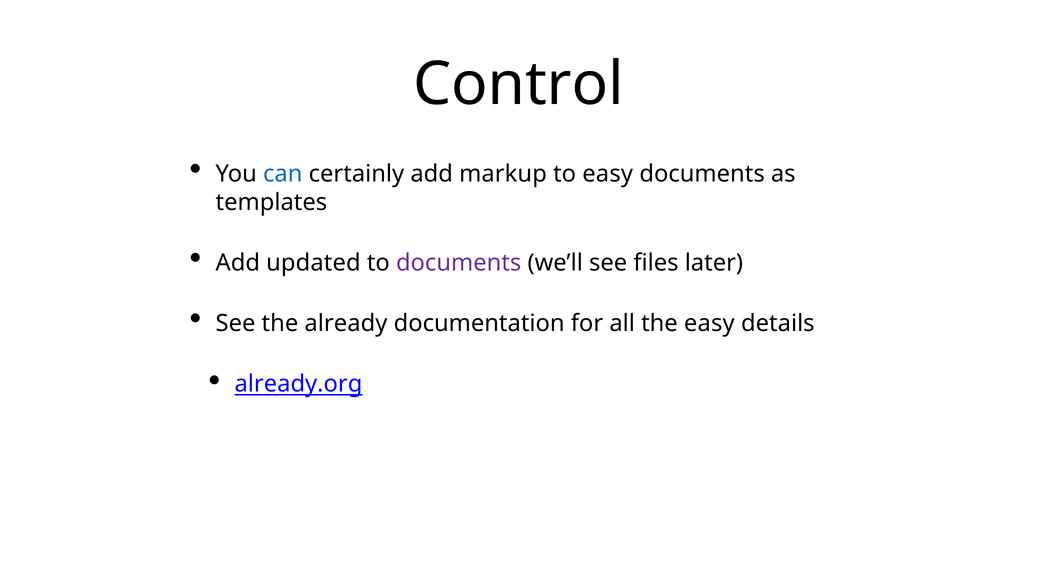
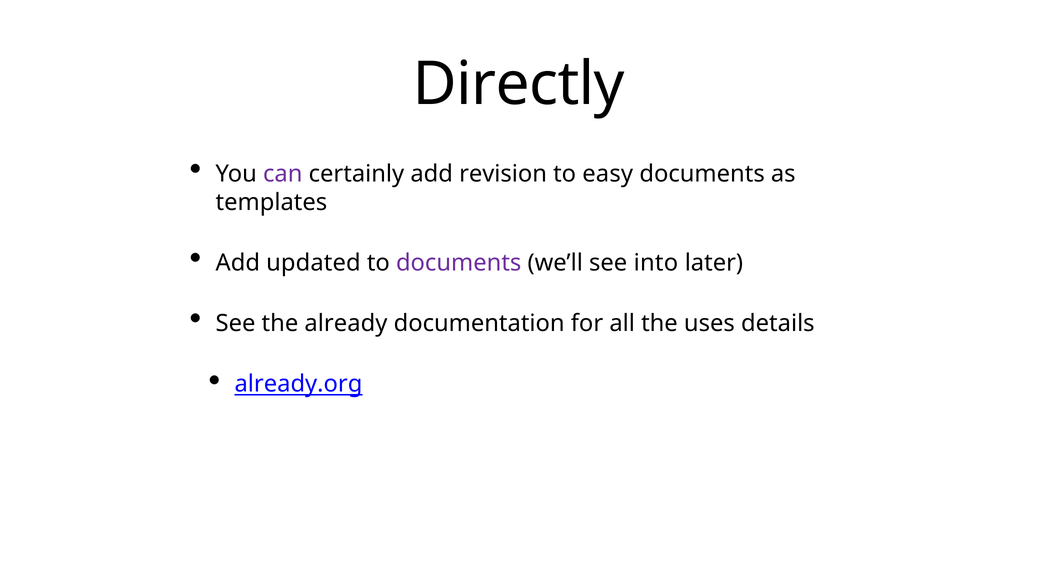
Control: Control -> Directly (519, 84)
can colour: blue -> purple (283, 174)
markup: markup -> revision (503, 174)
files: files -> into (656, 263)
the easy: easy -> uses (709, 323)
